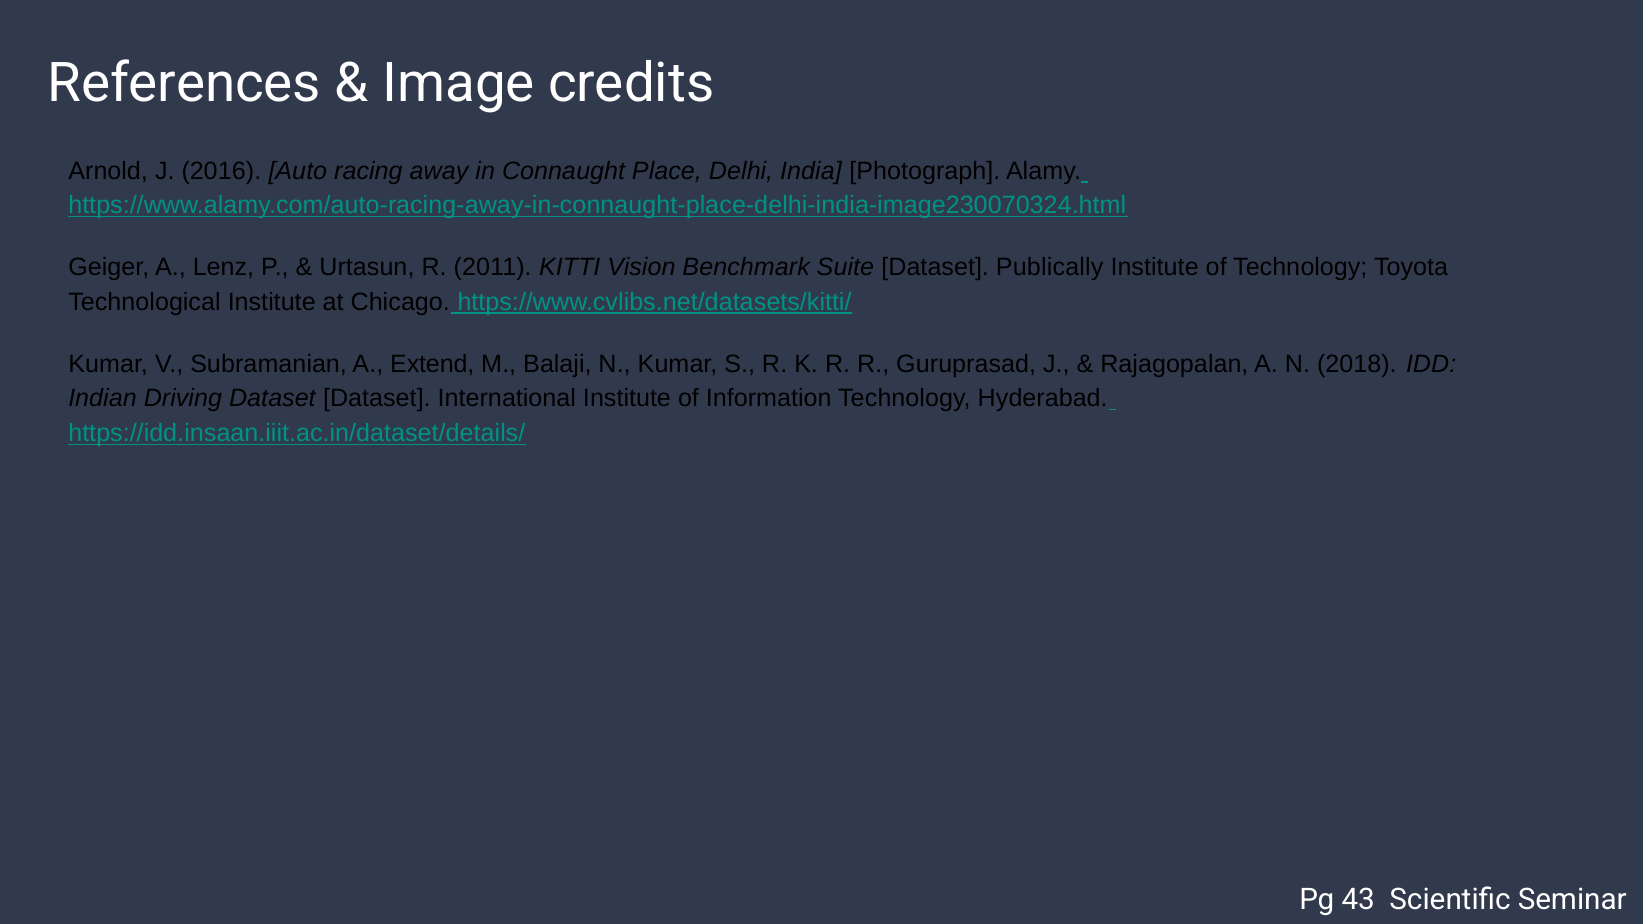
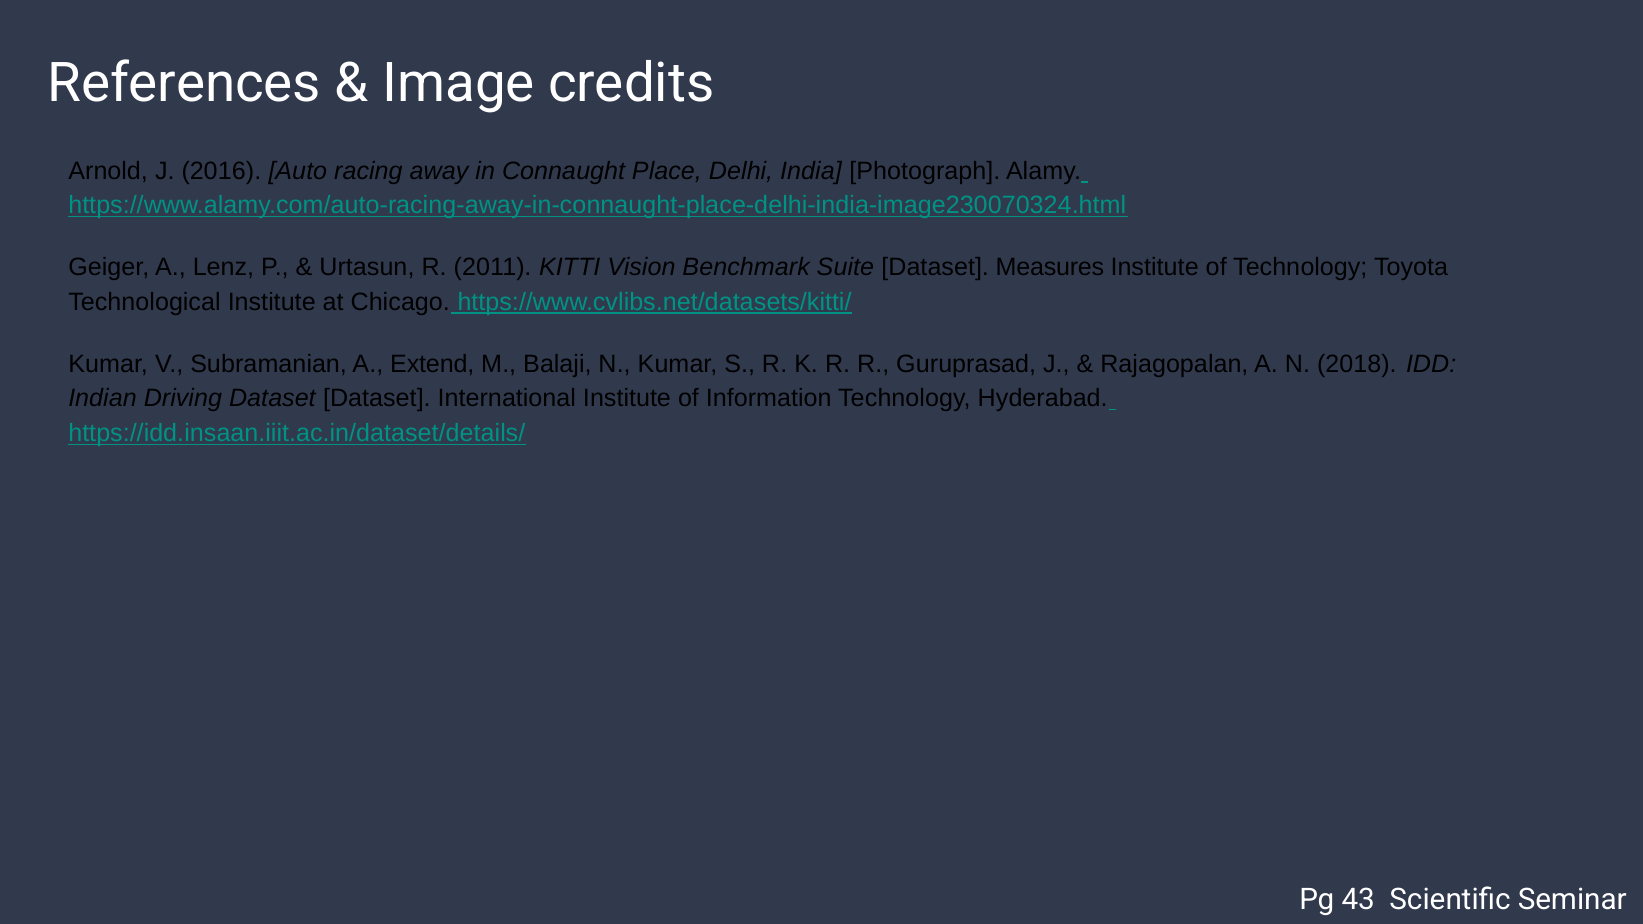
Publically: Publically -> Measures (1050, 268)
